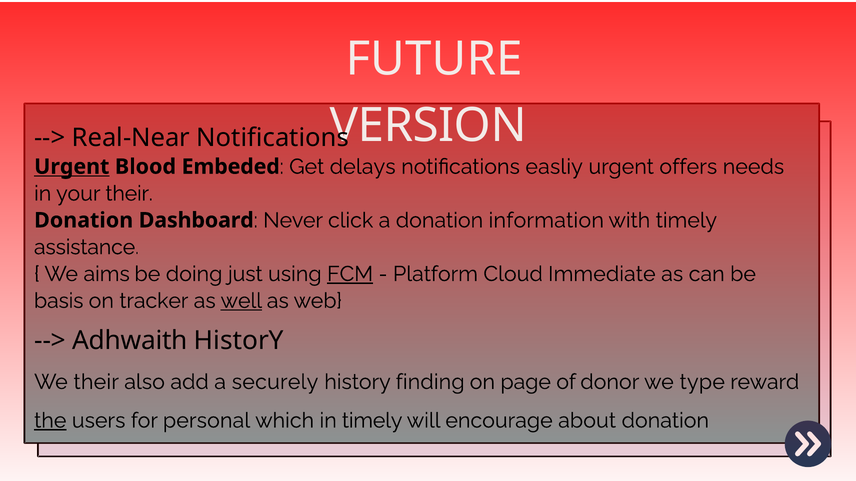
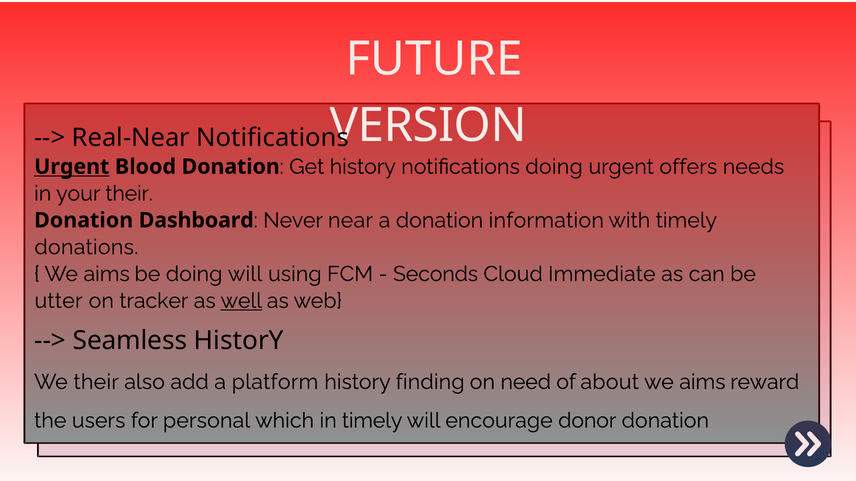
Blood Embeded: Embeded -> Donation (231, 167)
Get delays: delays -> history (363, 167)
notifications easliy: easliy -> doing (554, 167)
click: click -> near (350, 221)
assistance: assistance -> donations (86, 247)
doing just: just -> will (245, 274)
FCM underline: present -> none (350, 274)
Platform: Platform -> Seconds (436, 274)
basis: basis -> utter (59, 301)
Adhwaith: Adhwaith -> Seamless (130, 341)
securely: securely -> platform (275, 382)
page: page -> need (526, 382)
donor: donor -> about (610, 382)
type: type -> aims (702, 382)
the underline: present -> none (50, 421)
about: about -> donor (587, 421)
